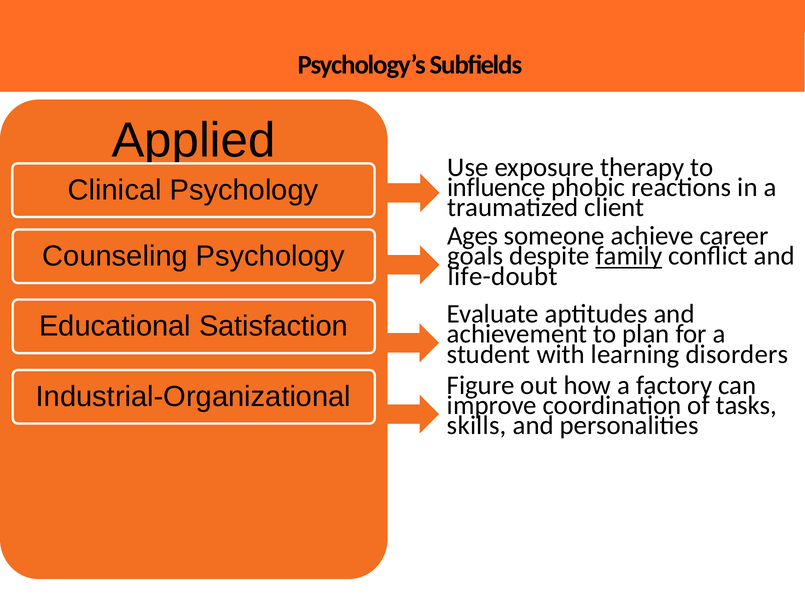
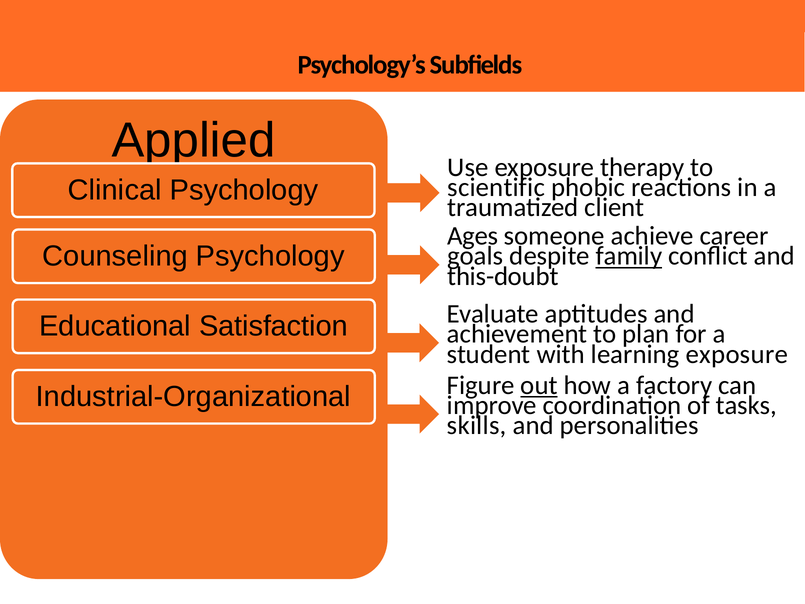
influence: influence -> scientific (496, 187)
life-doubt: life-doubt -> this-doubt (503, 276)
learning disorders: disorders -> exposure (737, 354)
out underline: none -> present (539, 385)
